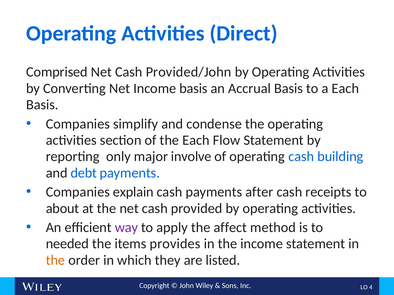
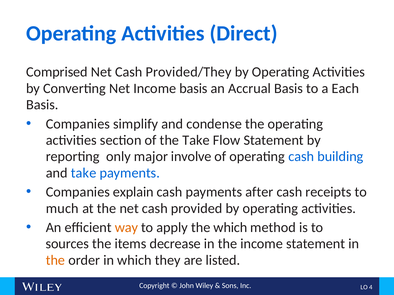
Provided/John: Provided/John -> Provided/They (189, 72)
the Each: Each -> Take (196, 140)
and debt: debt -> take (84, 173)
about: about -> much (62, 209)
way colour: purple -> orange (126, 228)
the affect: affect -> which (230, 228)
needed: needed -> sources (67, 244)
provides: provides -> decrease (175, 244)
